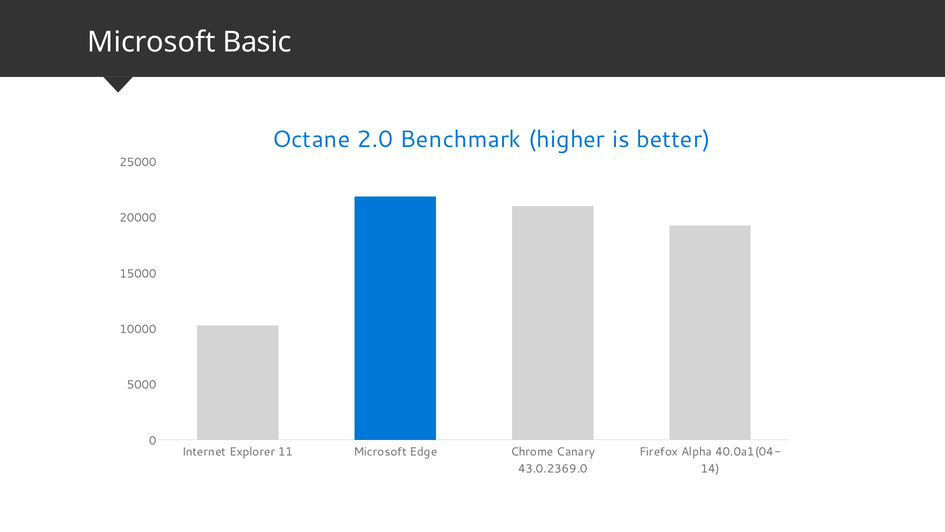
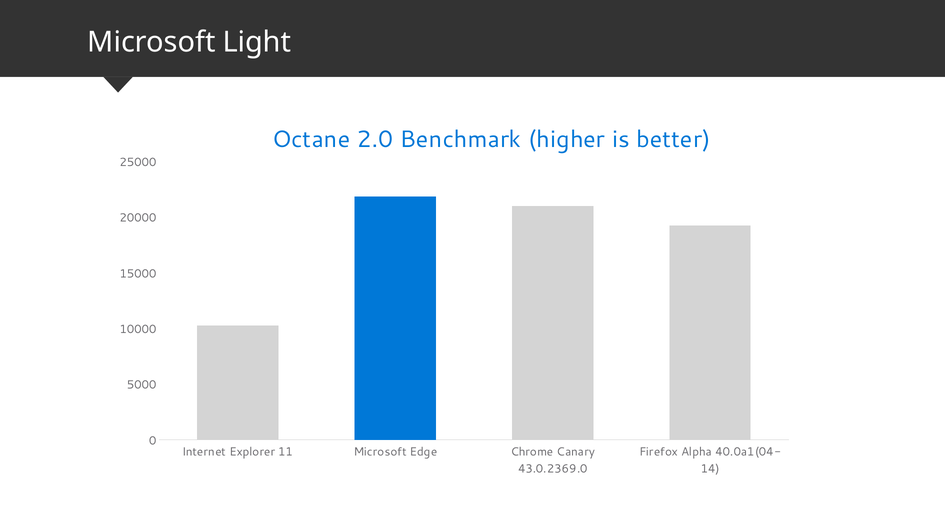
Basic: Basic -> Light (257, 42)
